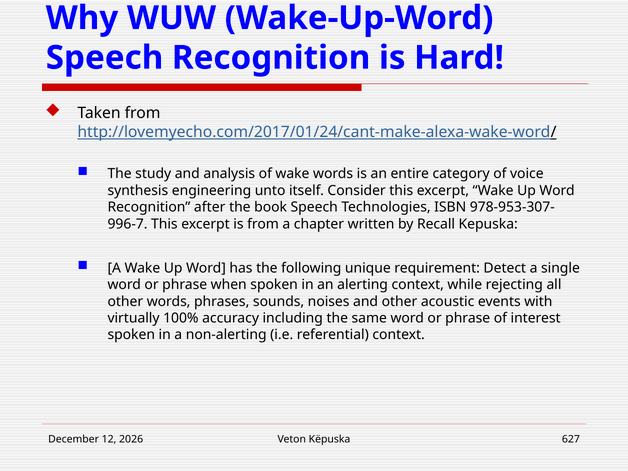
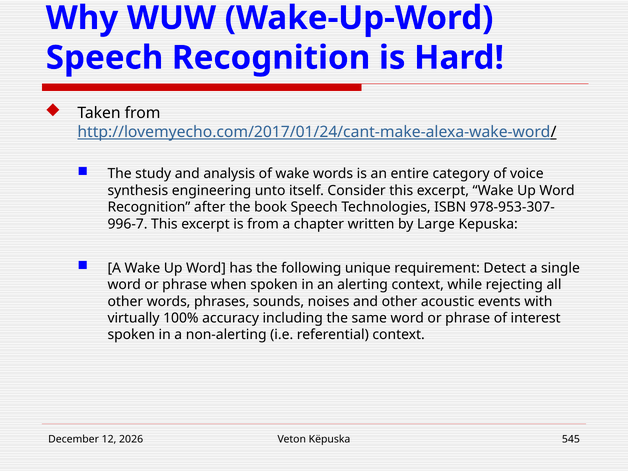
Recall: Recall -> Large (436, 224)
627: 627 -> 545 (571, 439)
